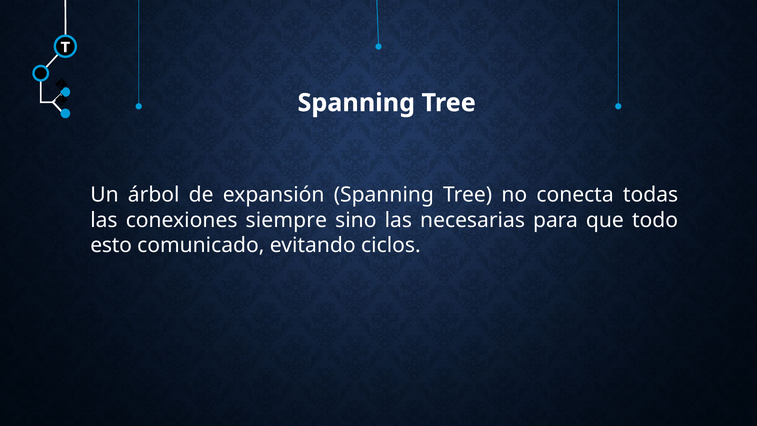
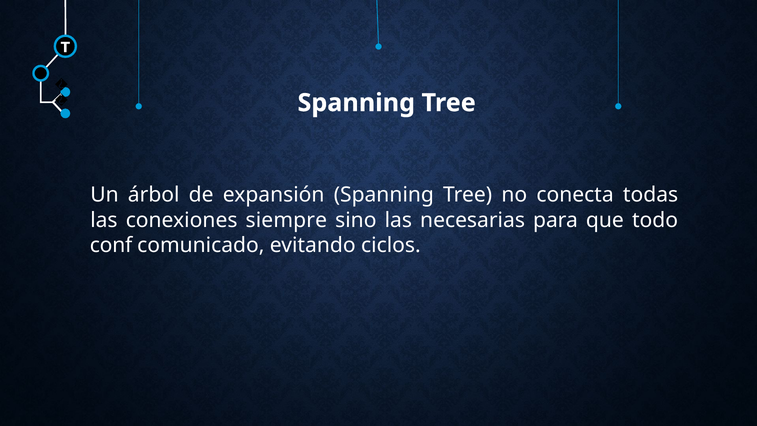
esto: esto -> conf (111, 245)
